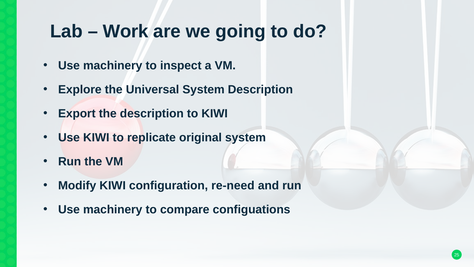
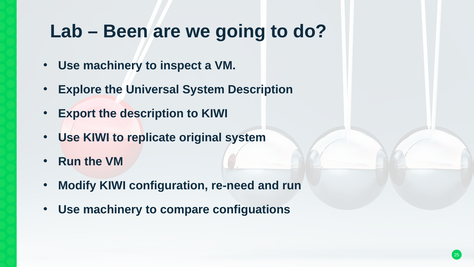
Work: Work -> Been (126, 31)
